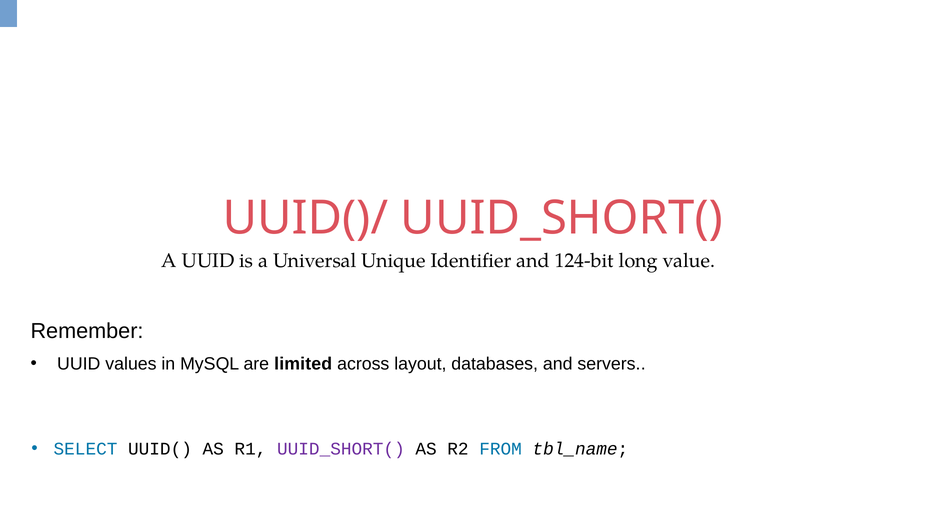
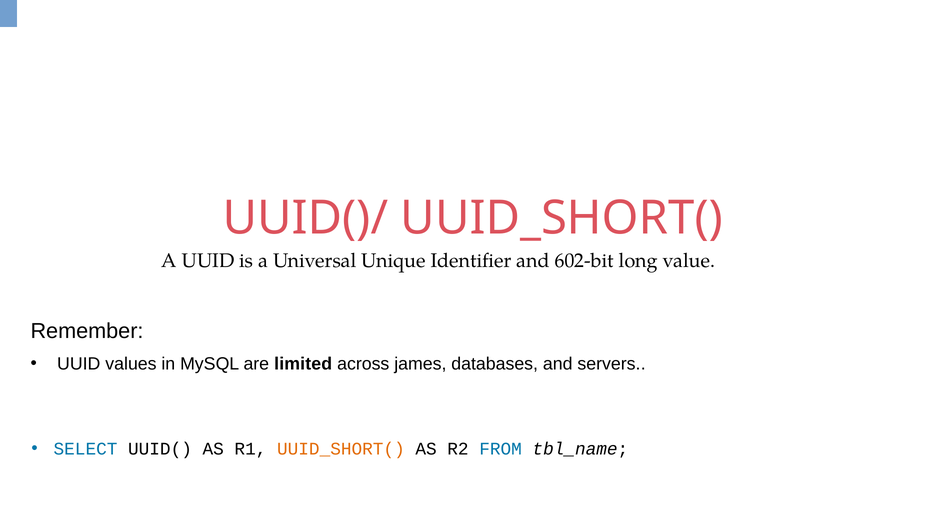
124-bit: 124-bit -> 602-bit (584, 261)
layout: layout -> james (420, 364)
UUID_SHORT( colour: purple -> orange (341, 449)
